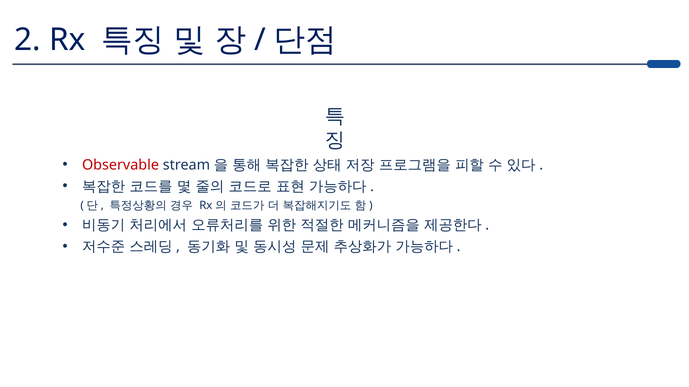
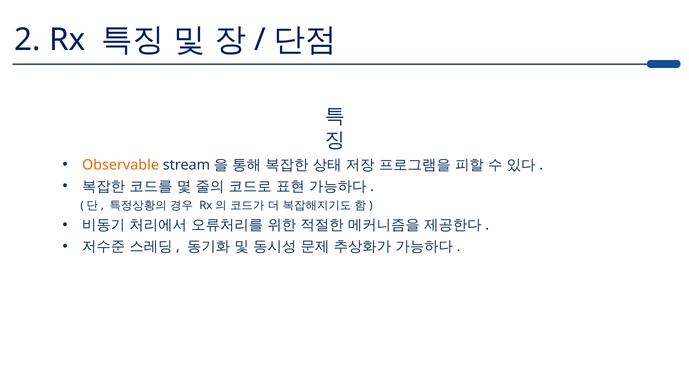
Observable colour: red -> orange (121, 165)
